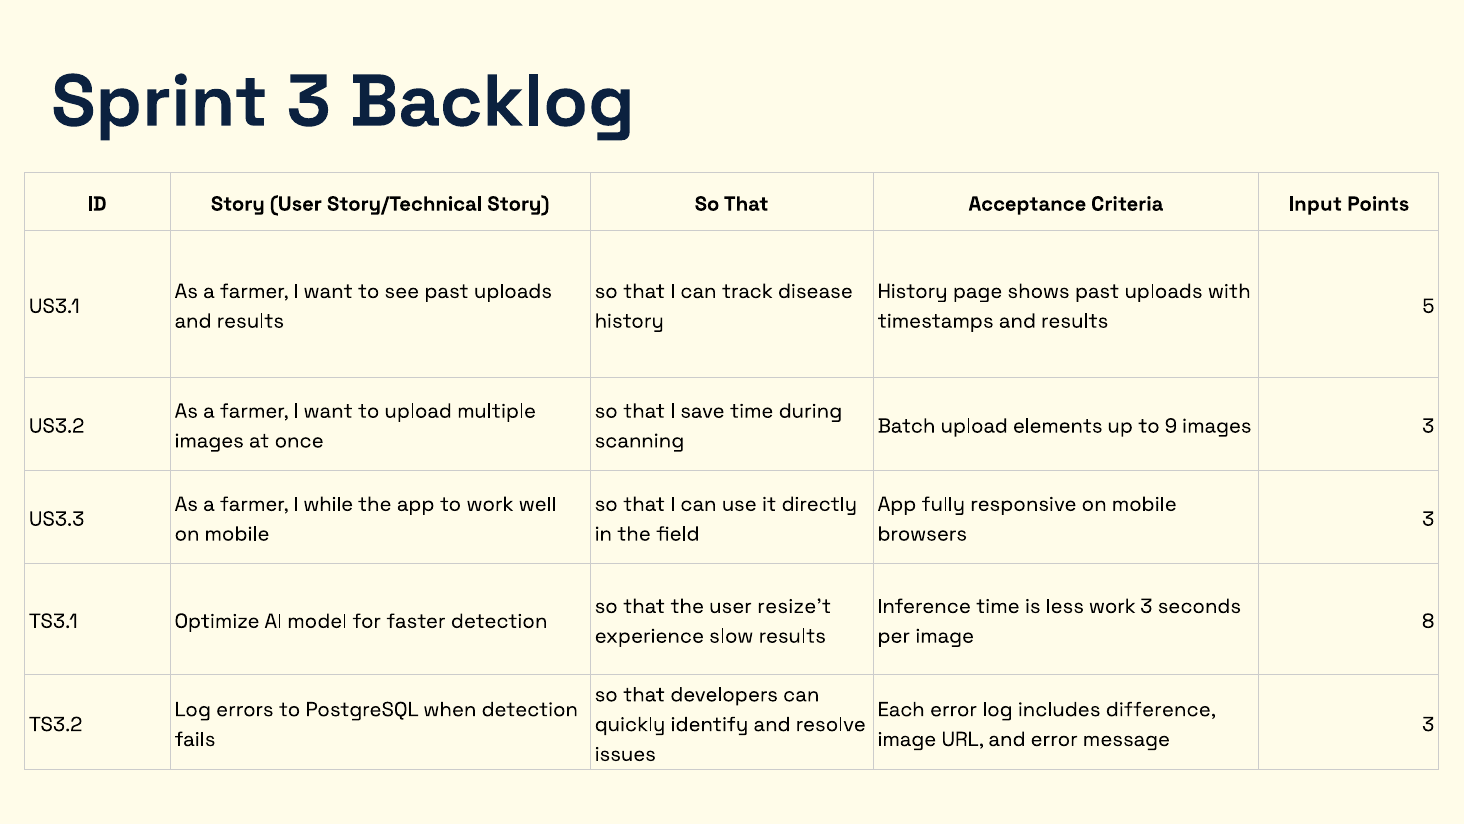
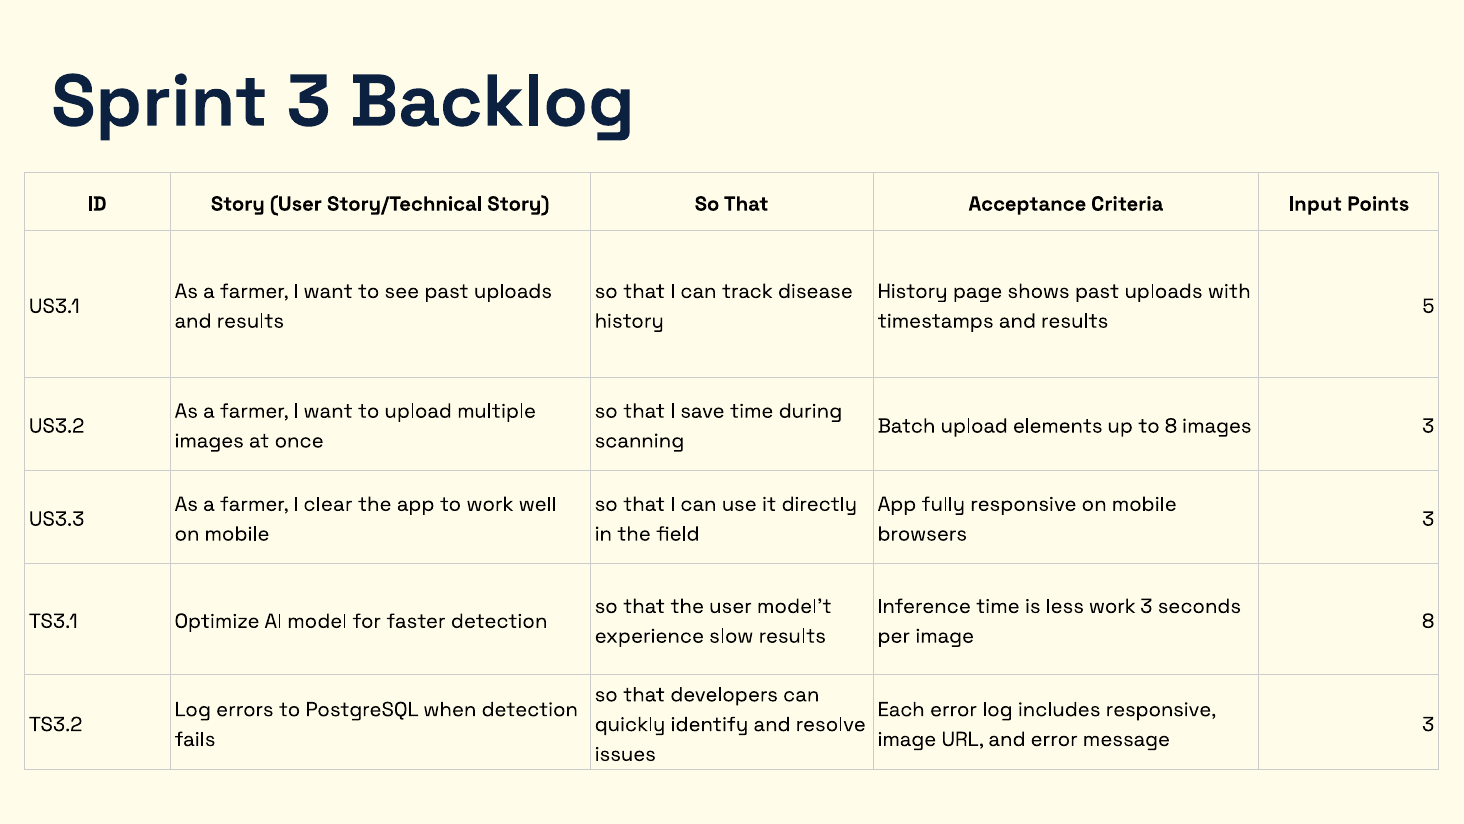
to 9: 9 -> 8 (1171, 426)
while: while -> clear (328, 504)
resize’t: resize’t -> model’t (794, 606)
includes difference: difference -> responsive (1161, 709)
